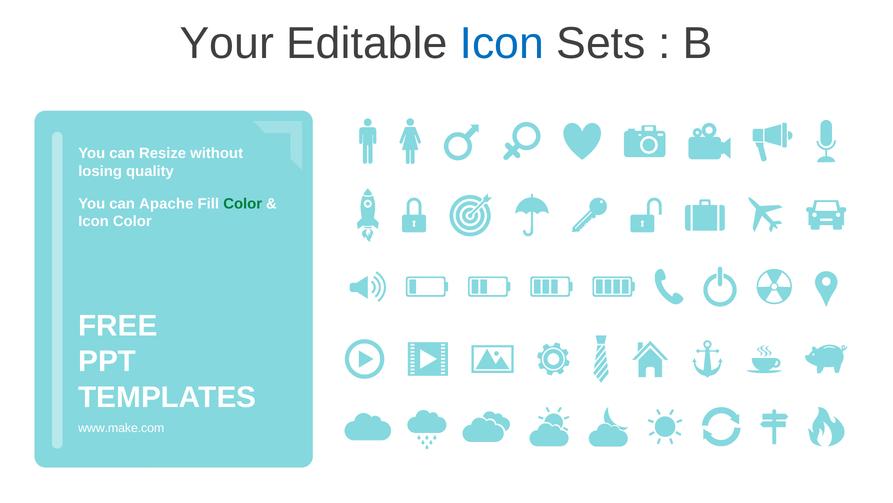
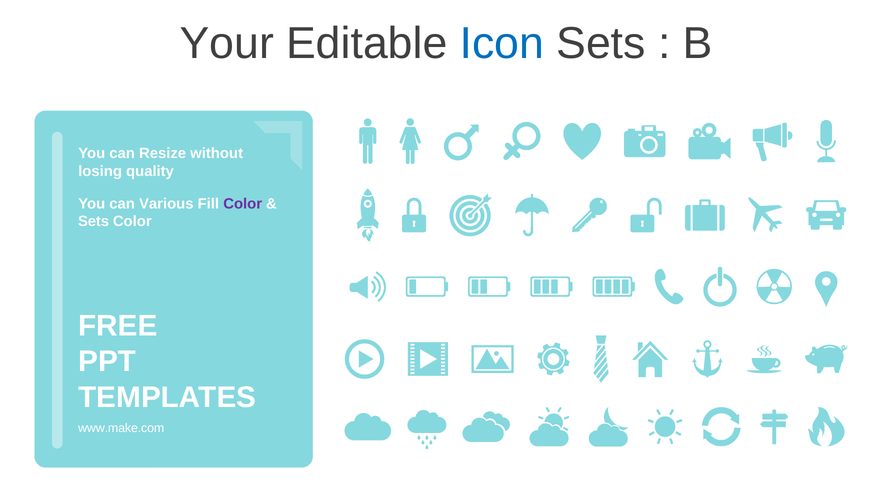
Apache: Apache -> Various (166, 203)
Color colour: green -> purple (243, 203)
Icon: Icon -> Sets (94, 221)
